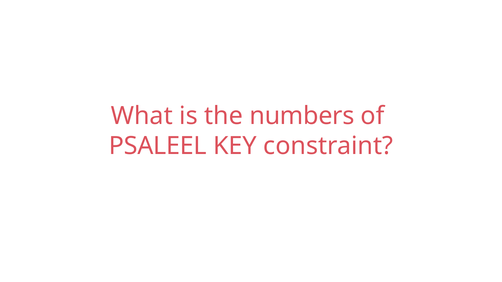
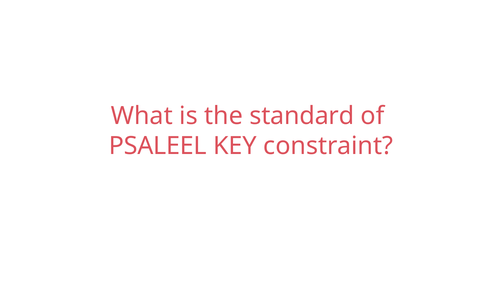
numbers: numbers -> standard (302, 116)
